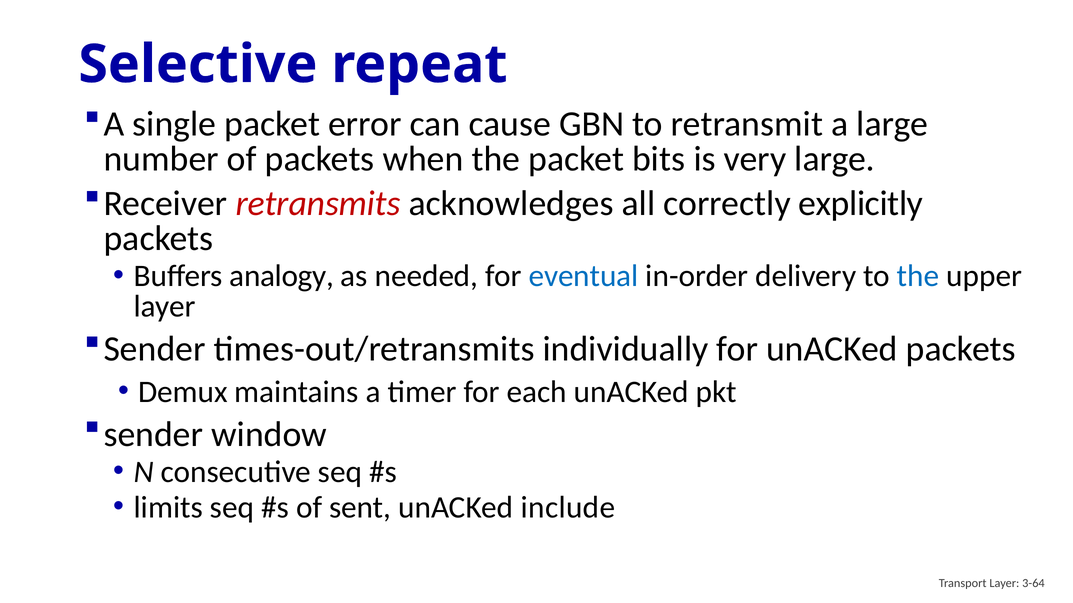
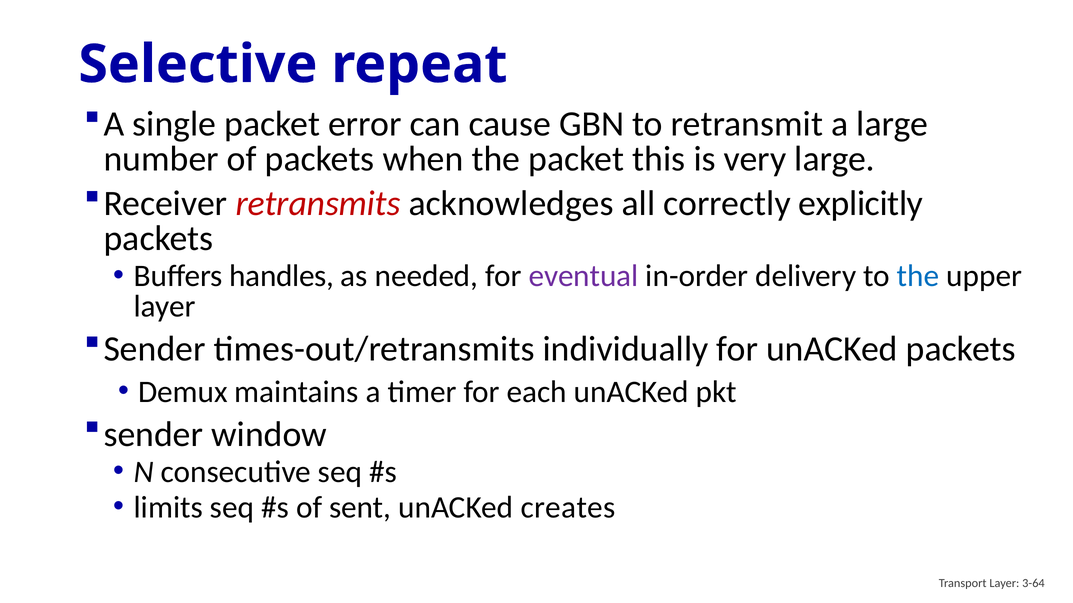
bits: bits -> this (659, 159)
analogy: analogy -> handles (282, 276)
eventual colour: blue -> purple (584, 276)
include: include -> creates (568, 508)
